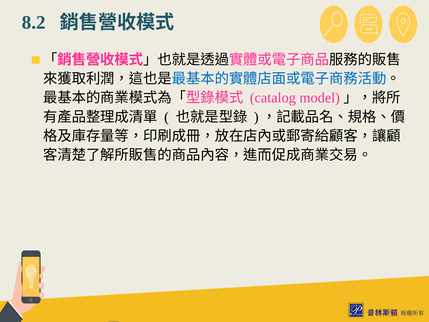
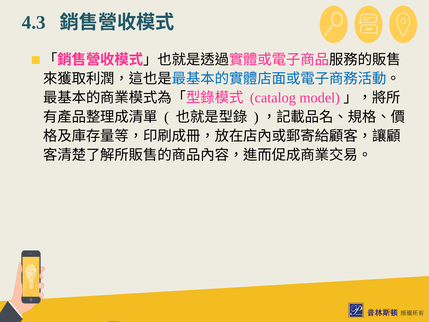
8.2: 8.2 -> 4.3 (34, 22)
